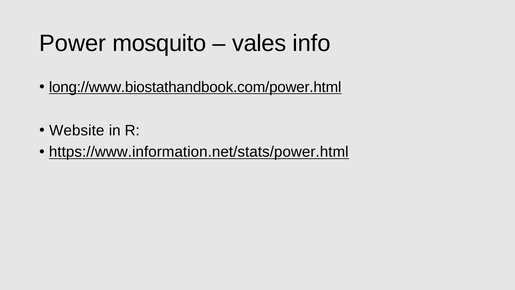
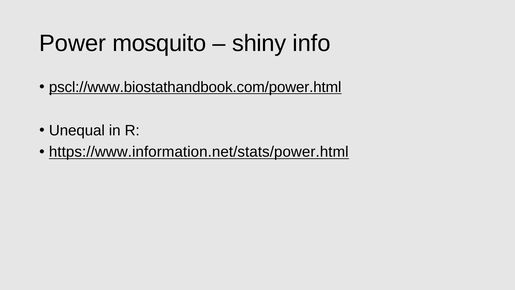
vales: vales -> shiny (259, 43)
long://www.biostathandbook.com/power.html: long://www.biostathandbook.com/power.html -> pscl://www.biostathandbook.com/power.html (195, 87)
Website: Website -> Unequal (77, 130)
